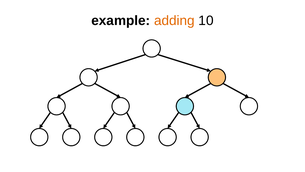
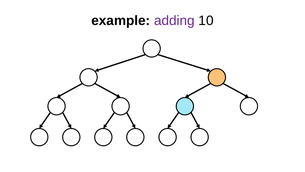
adding colour: orange -> purple (174, 21)
